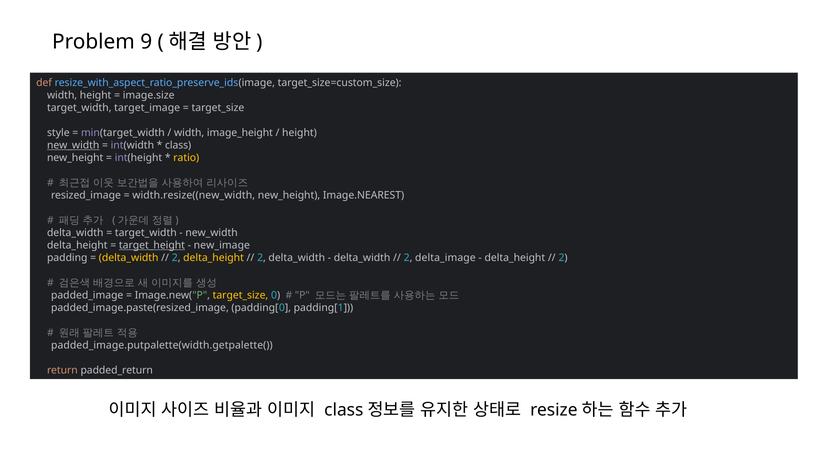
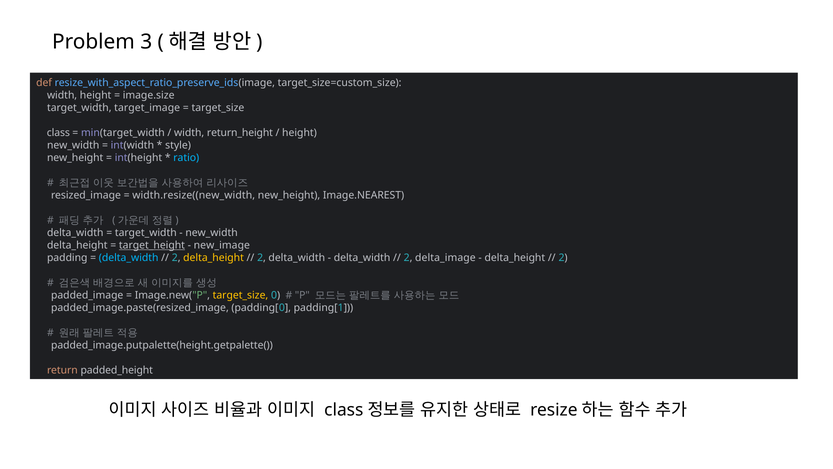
9: 9 -> 3 (146, 42)
style: style -> class (58, 133)
image_height: image_height -> return_height (240, 133)
new_width underline: present -> none (73, 145)
class: class -> style (178, 145)
ratio colour: yellow -> light blue (186, 158)
delta_width colour: yellow -> light blue (129, 258)
padded_image.putpalette(width.getpalette(: padded_image.putpalette(width.getpalette( -> padded_image.putpalette(height.getpalette( (162, 345)
padded_return: padded_return -> padded_height (117, 370)
